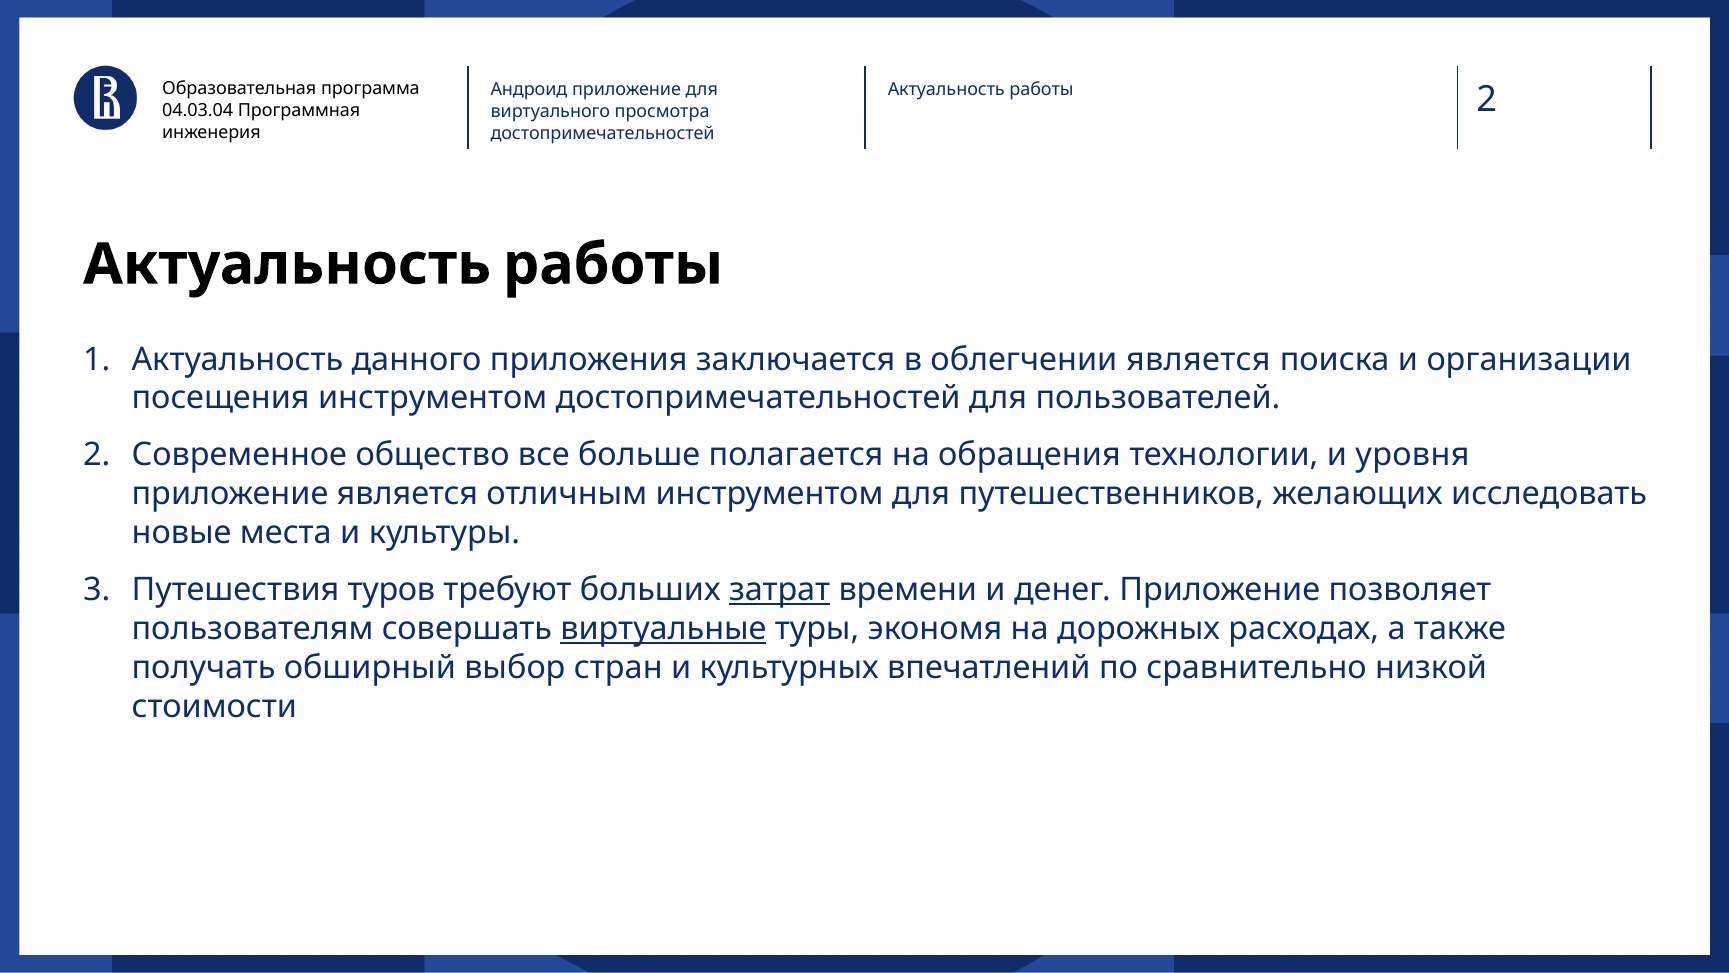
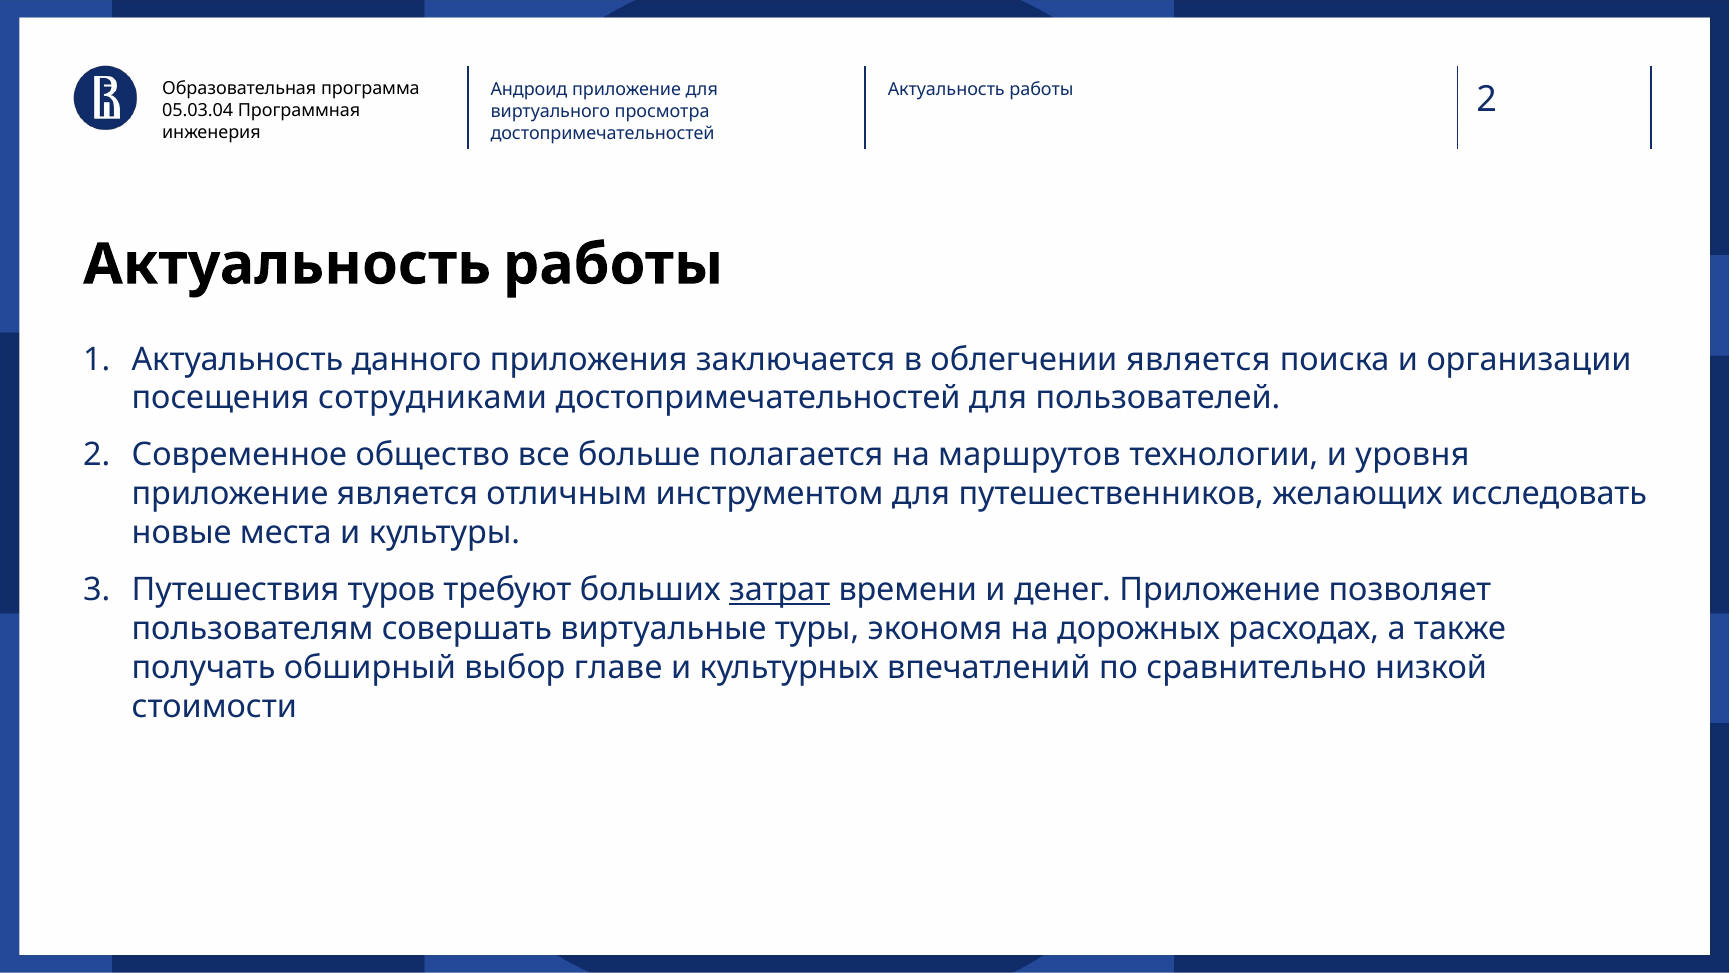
04.03.04: 04.03.04 -> 05.03.04 (198, 110)
посещения инструментом: инструментом -> сотрудниками (433, 398)
обращения: обращения -> маршрутов (1029, 455)
виртуальные underline: present -> none (663, 629)
стран: стран -> главе (618, 668)
